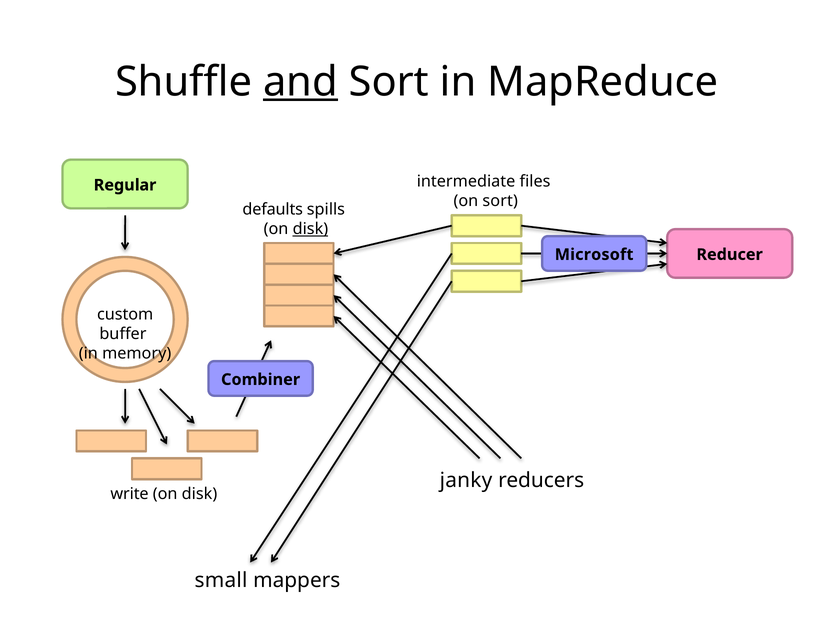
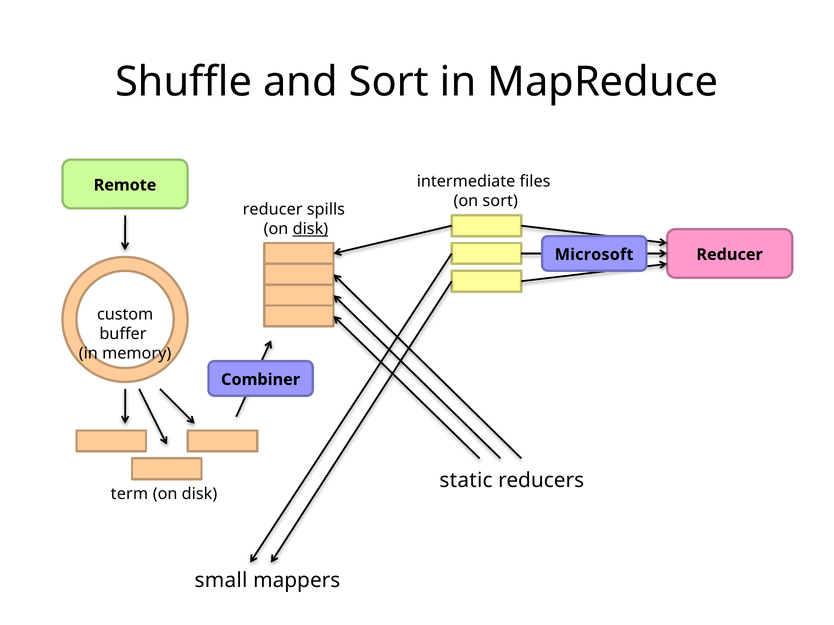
and underline: present -> none (300, 82)
Regular: Regular -> Remote (125, 185)
defaults: defaults -> reducer (273, 210)
janky: janky -> static (466, 481)
write: write -> term (129, 495)
